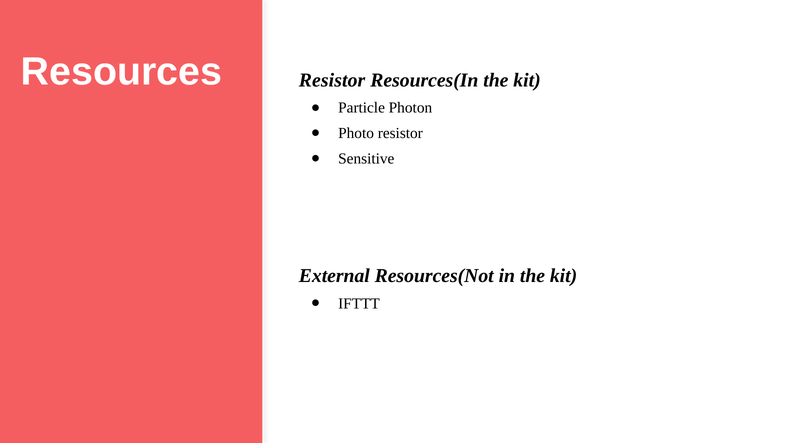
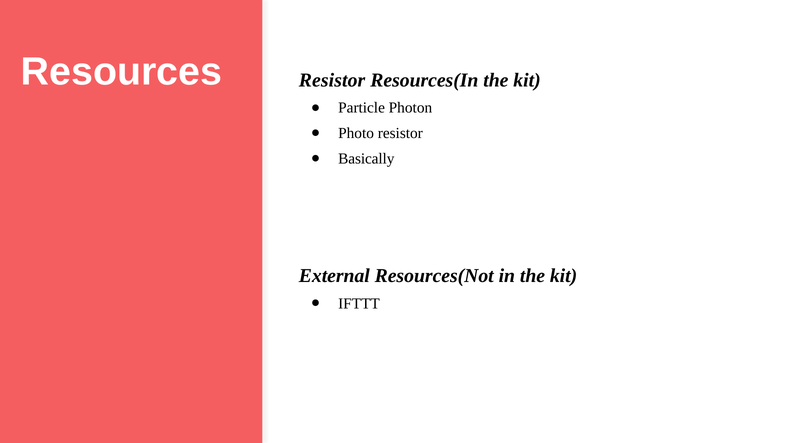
Sensitive: Sensitive -> Basically (366, 158)
